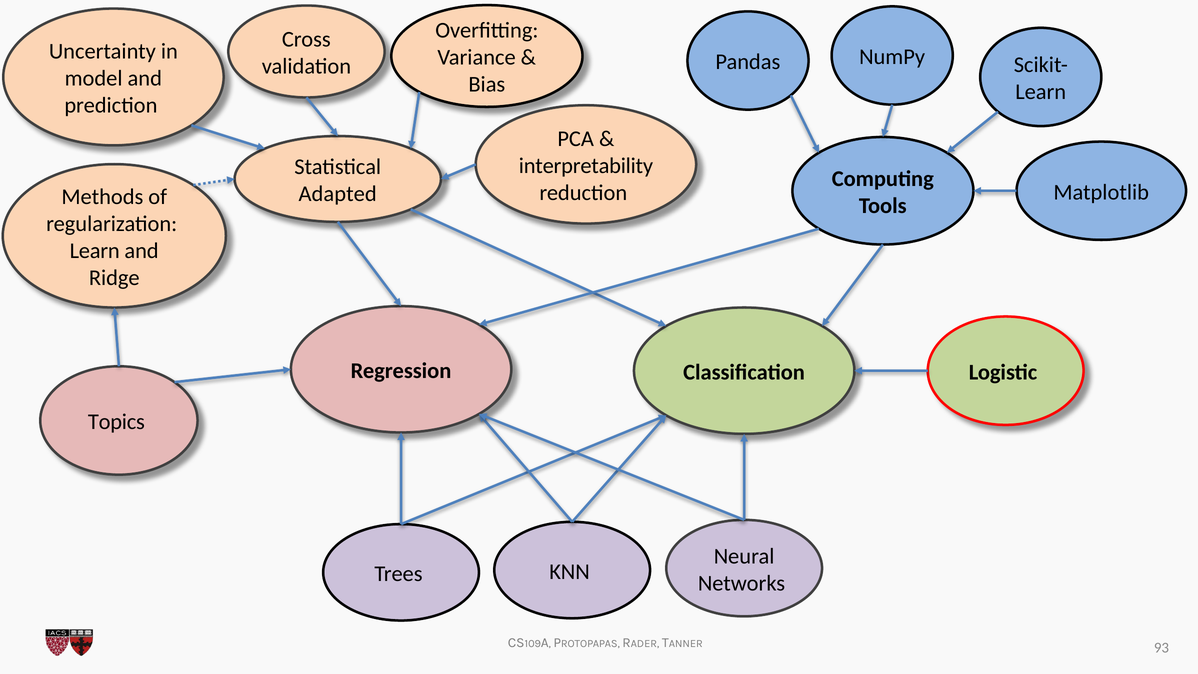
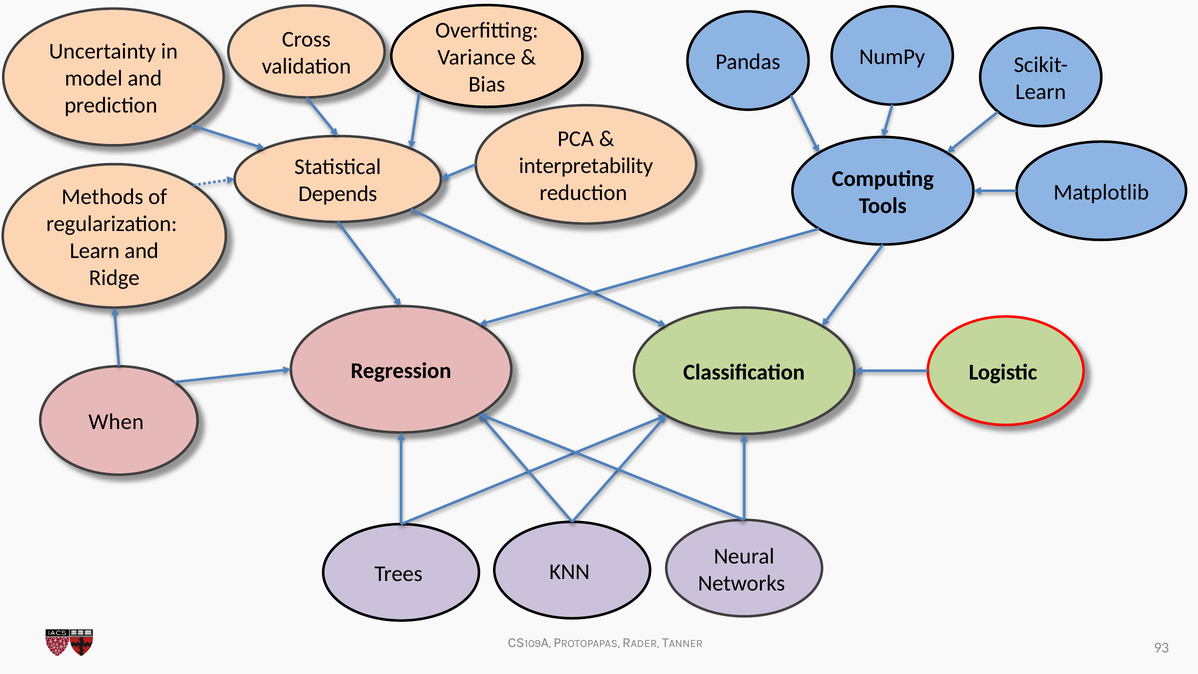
Adapted: Adapted -> Depends (338, 194)
Topics: Topics -> When (116, 422)
